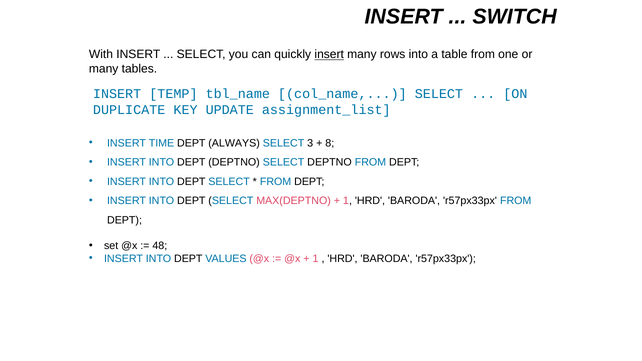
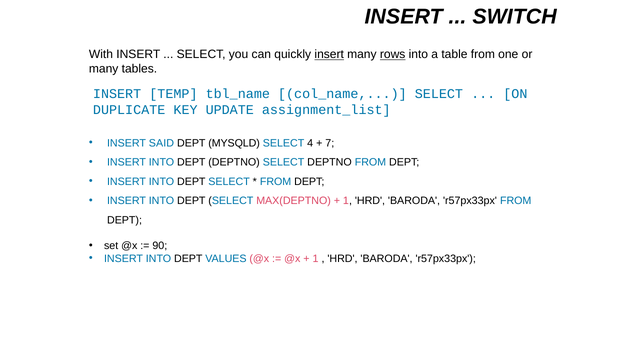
rows underline: none -> present (393, 55)
TIME: TIME -> SAID (161, 143)
ALWAYS: ALWAYS -> MYSQLD (234, 143)
3: 3 -> 4 (310, 143)
8: 8 -> 7 (330, 143)
48: 48 -> 90 (160, 246)
